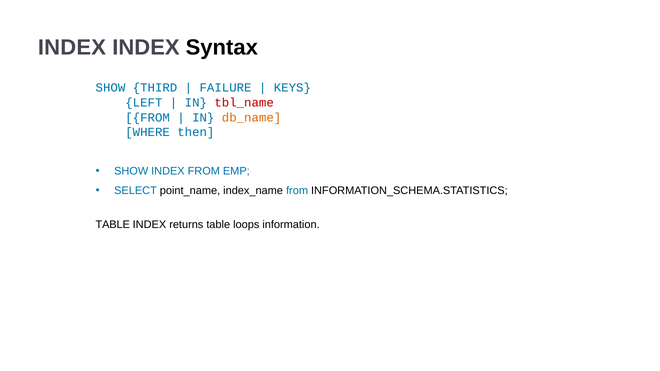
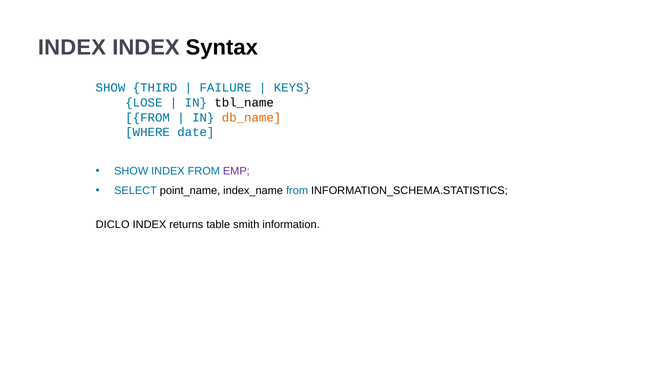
LEFT: LEFT -> LOSE (144, 103)
tbl_name colour: red -> black (244, 103)
then: then -> date (196, 132)
EMP colour: blue -> purple (236, 171)
TABLE: TABLE -> DICLO (113, 225)
loops: loops -> smith (246, 225)
